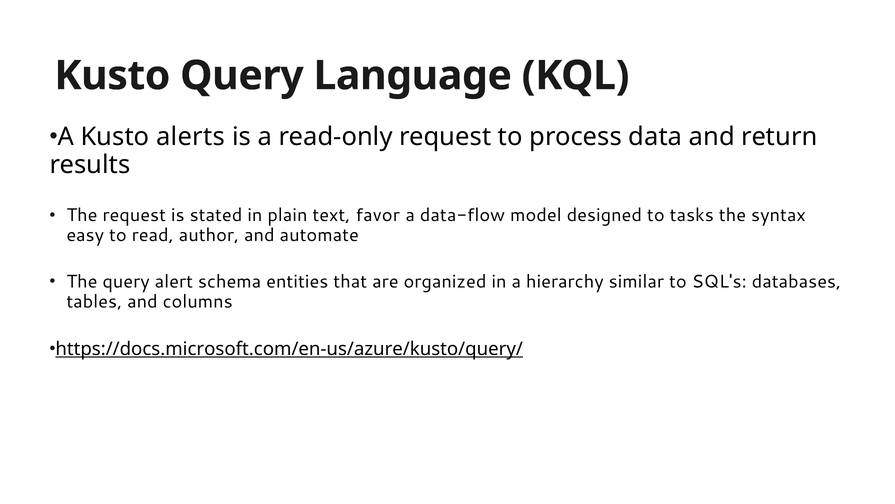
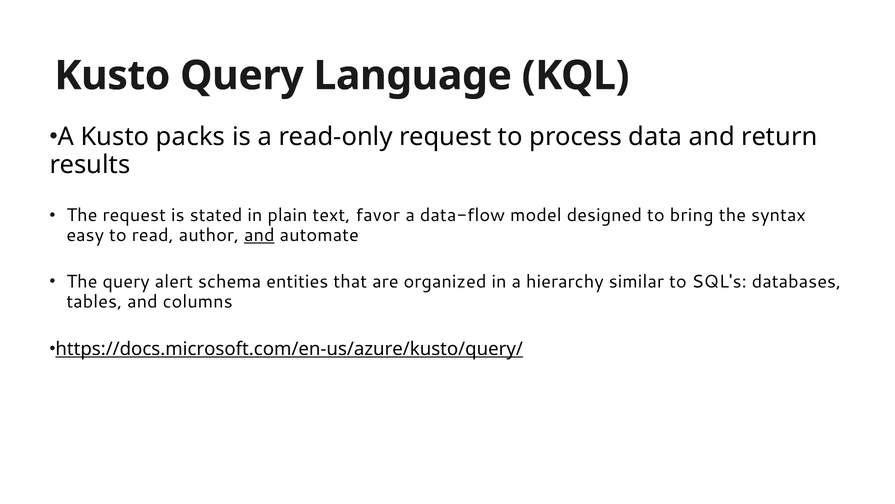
alerts: alerts -> packs (191, 137)
tasks: tasks -> bring (692, 215)
and underline: none -> present (259, 235)
